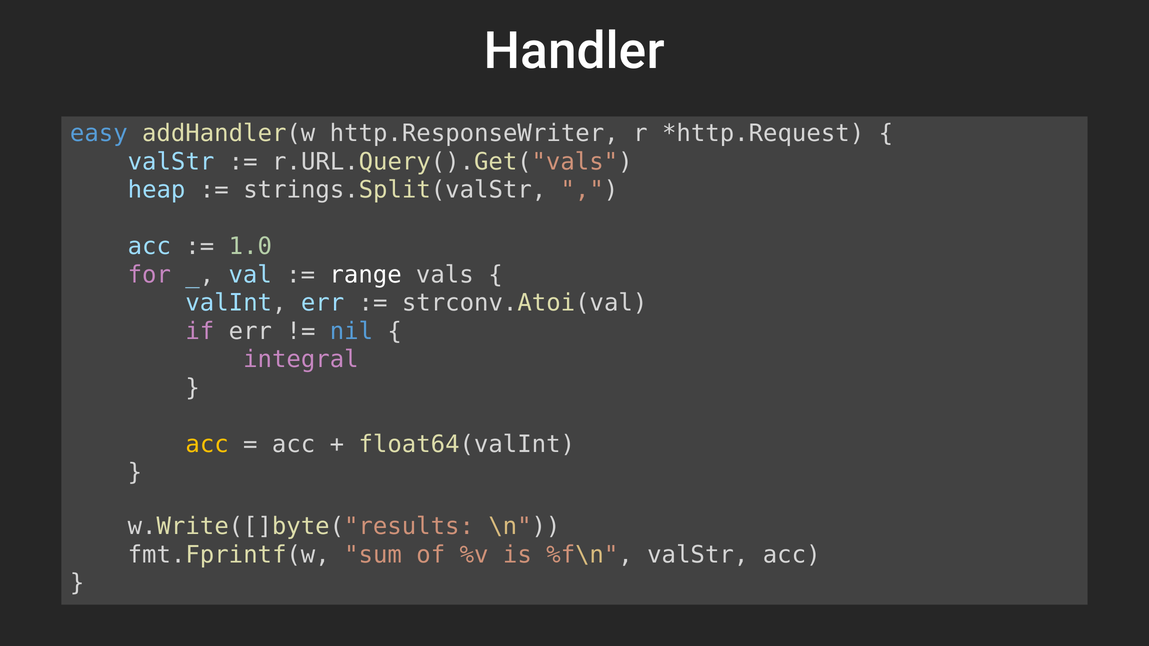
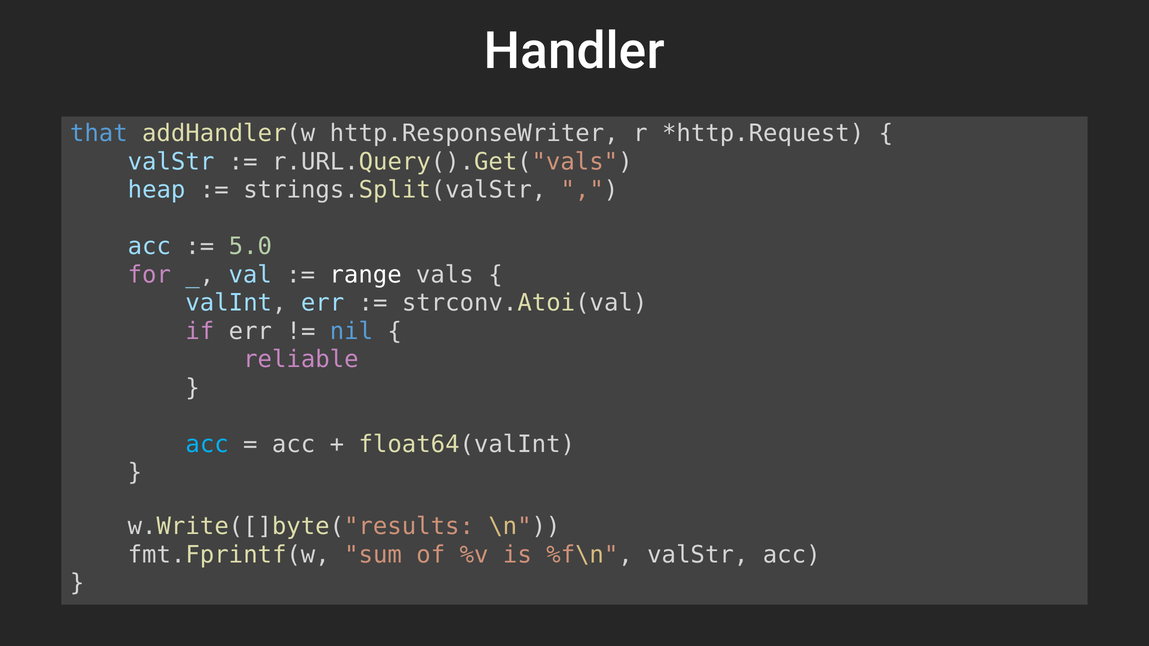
easy: easy -> that (99, 134)
1.0: 1.0 -> 5.0 (250, 247)
integral: integral -> reliable (301, 360)
acc colour: yellow -> light blue (207, 444)
